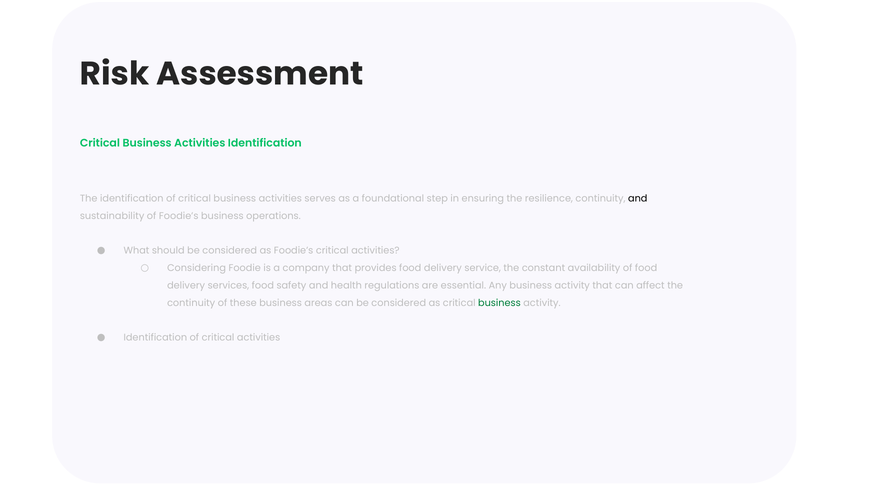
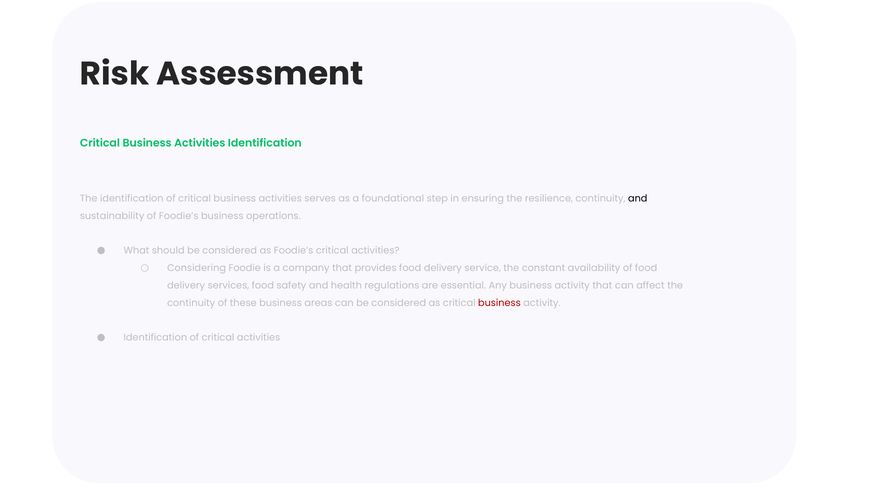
business colour: green -> red (499, 303)
